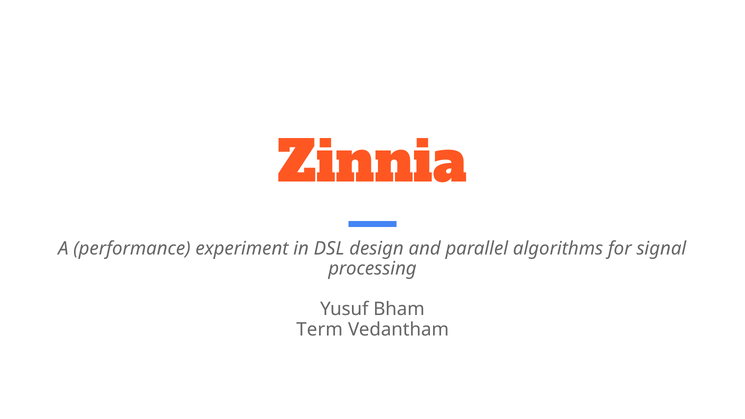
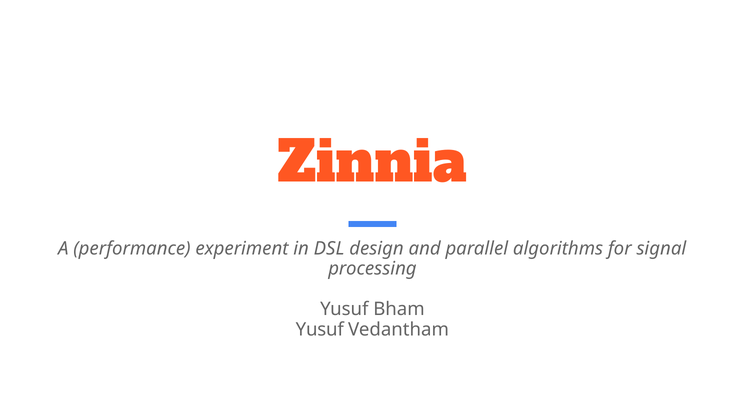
Term: Term -> Yusuf (320, 330)
